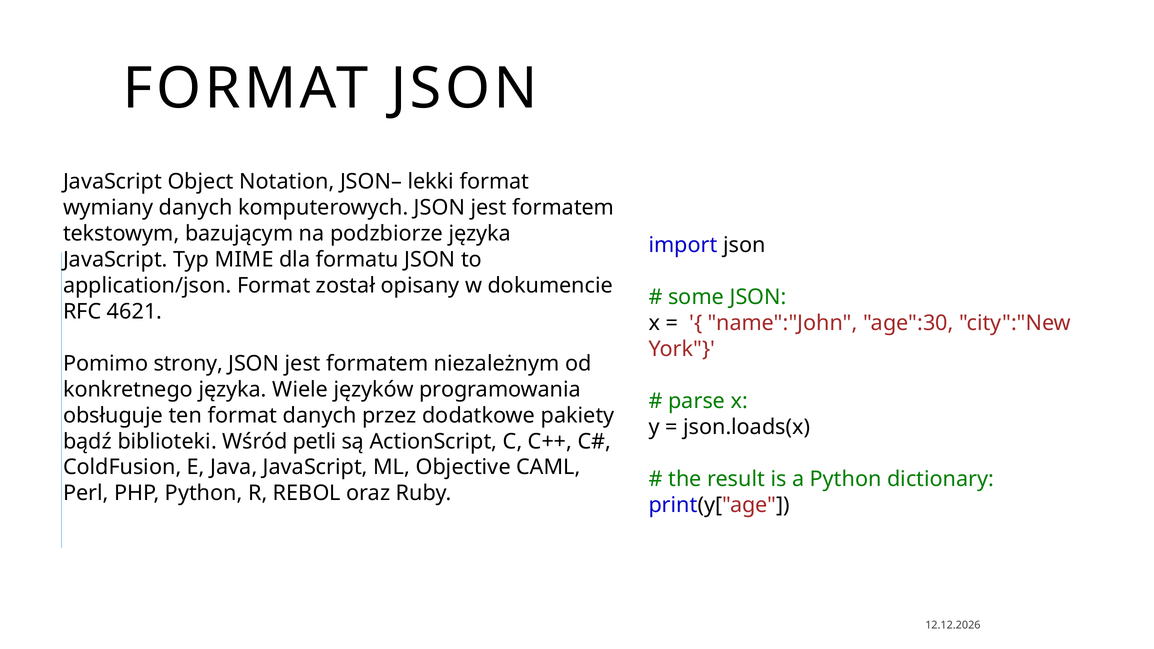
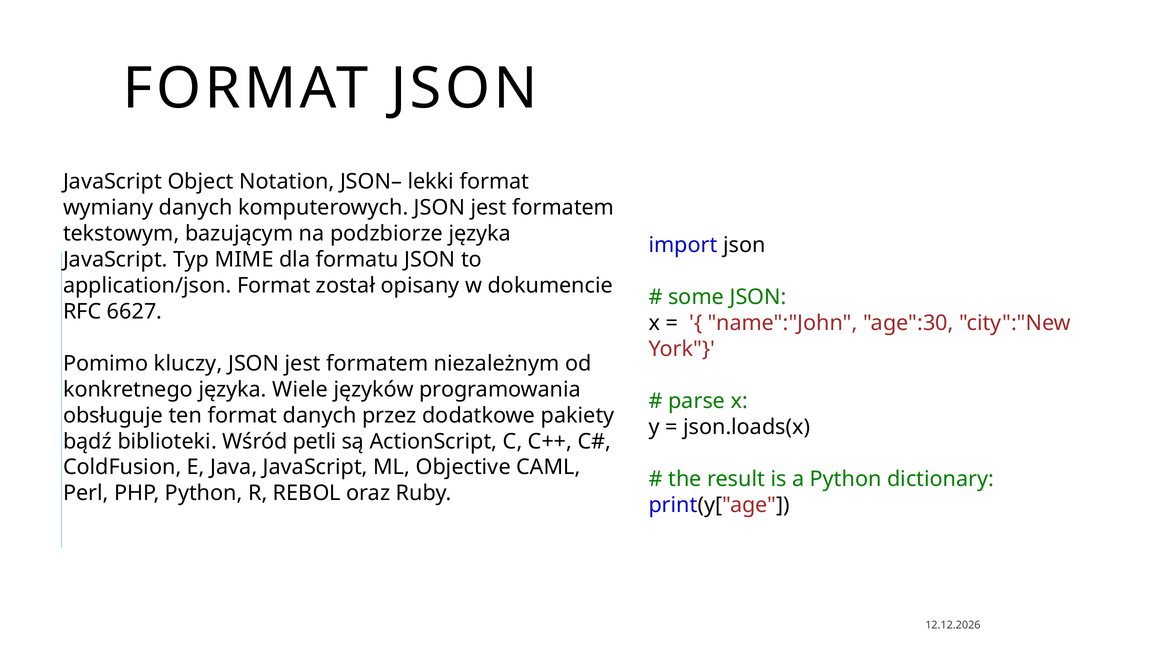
4621: 4621 -> 6627 (135, 312)
strony: strony -> kluczy (188, 364)
